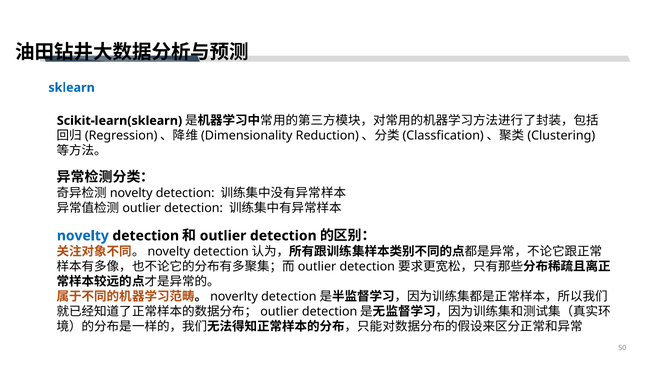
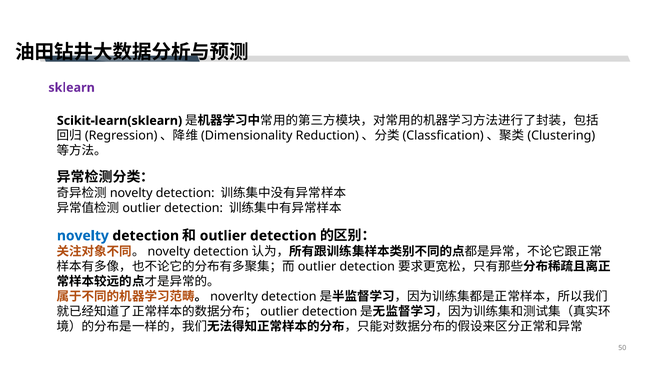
sklearn colour: blue -> purple (72, 88)
